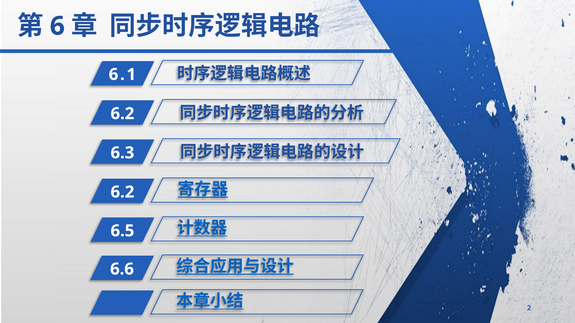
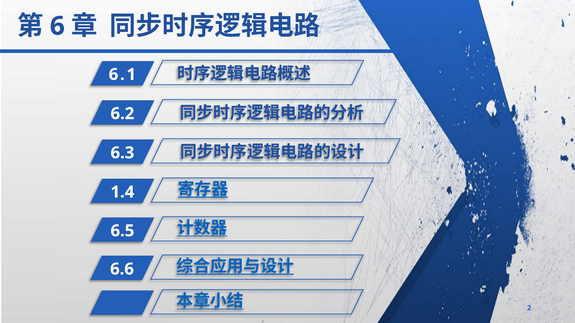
6.2: 6.2 -> 1.4 (122, 192)
